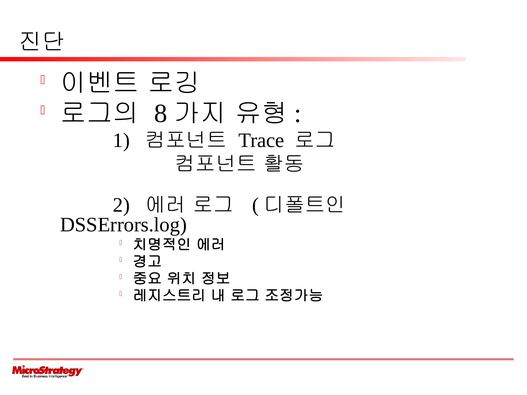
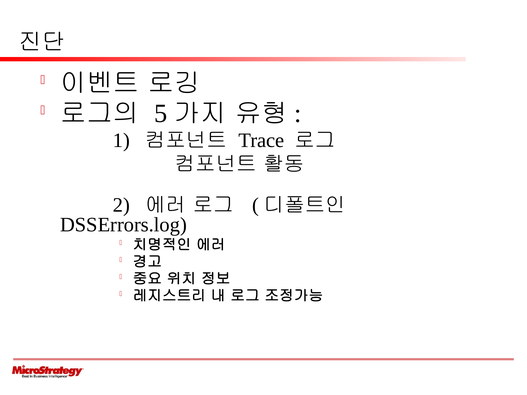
8: 8 -> 5 (161, 114)
